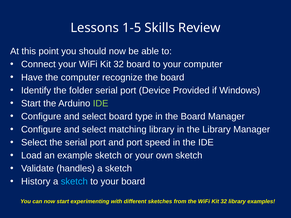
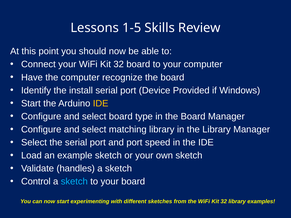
folder: folder -> install (81, 90)
IDE colour: light green -> yellow (101, 104)
History: History -> Control (36, 182)
